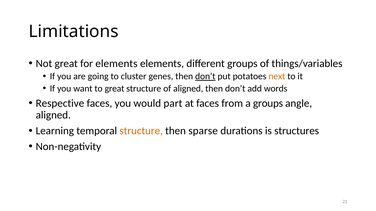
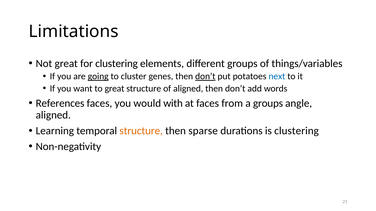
for elements: elements -> clustering (117, 64)
going underline: none -> present (98, 77)
next colour: orange -> blue (277, 77)
Respective: Respective -> References (60, 104)
part: part -> with (173, 104)
is structures: structures -> clustering (297, 131)
